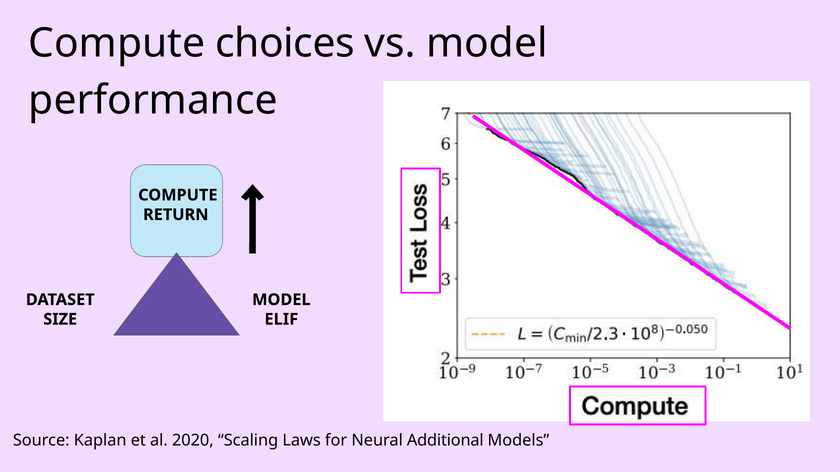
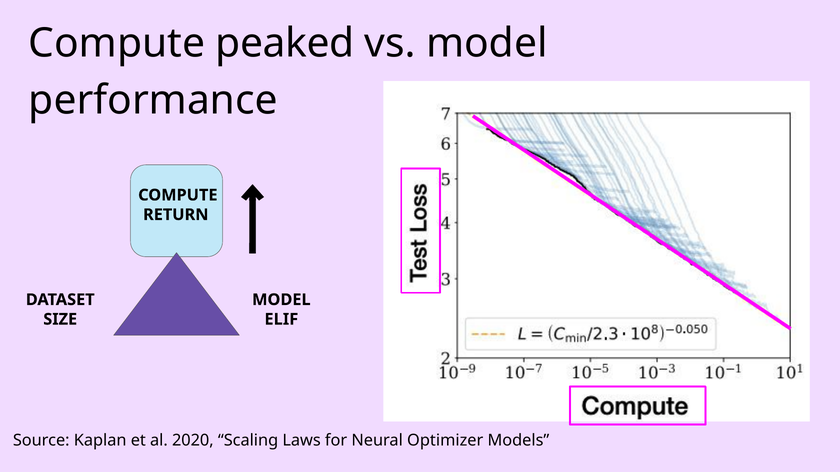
choices: choices -> peaked (285, 43)
Additional: Additional -> Optimizer (445, 441)
